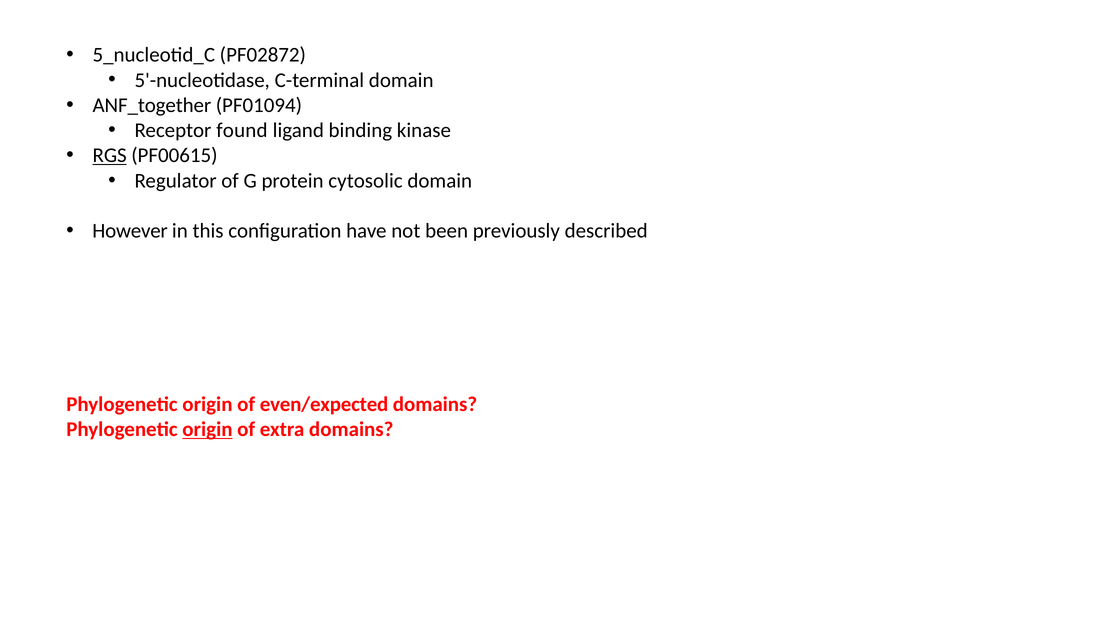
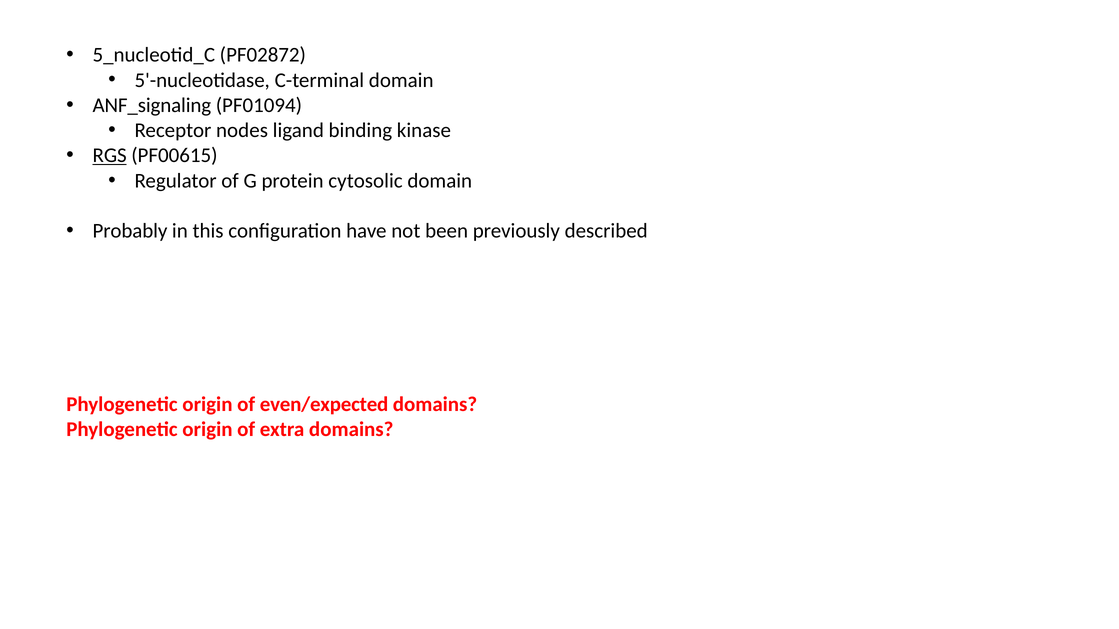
ANF_together: ANF_together -> ANF_signaling (152, 105)
found: found -> nodes (242, 130)
However: However -> Probably (130, 231)
origin underline: present -> none (207, 430)
